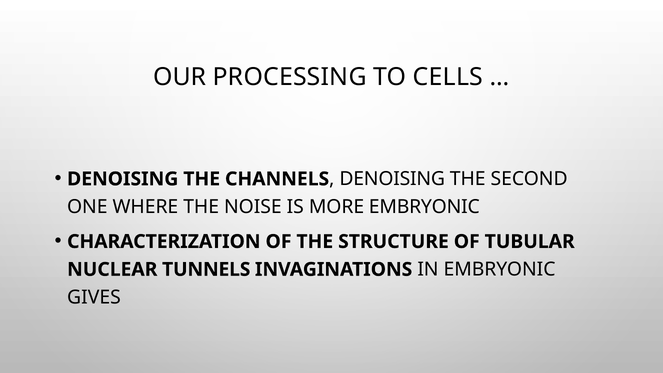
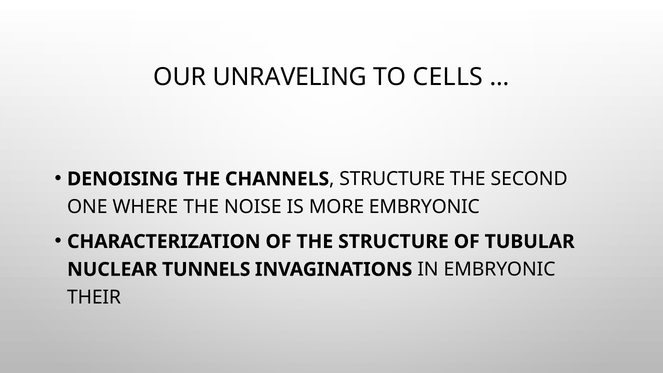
PROCESSING: PROCESSING -> UNRAVELING (290, 77)
DENOISING: DENOISING -> STRUCTURE (392, 179)
GIVES: GIVES -> THEIR (94, 297)
